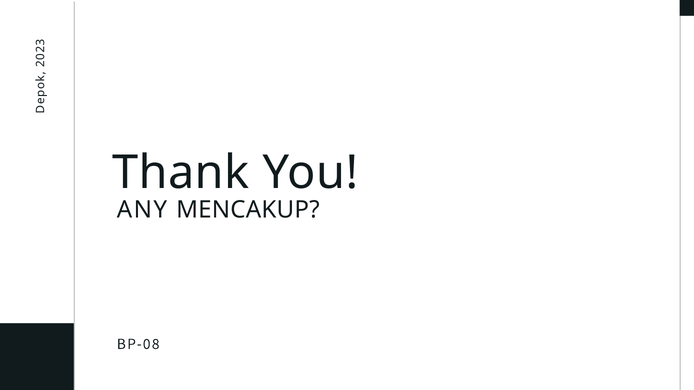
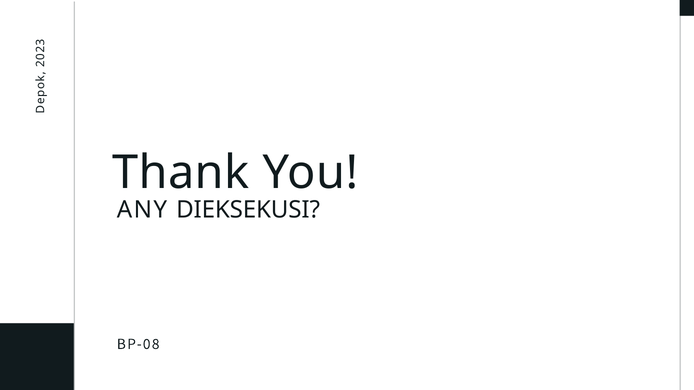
MENCAKUP: MENCAKUP -> DIEKSEKUSI (248, 210)
